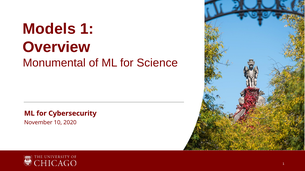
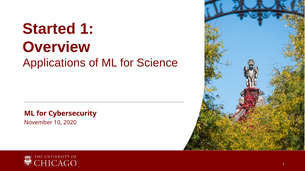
Models: Models -> Started (49, 29)
Monumental: Monumental -> Applications (54, 63)
